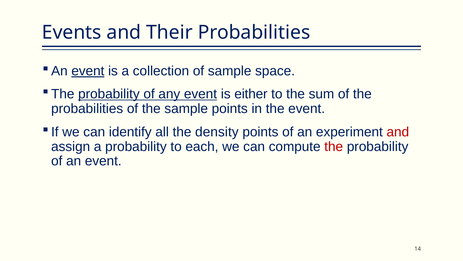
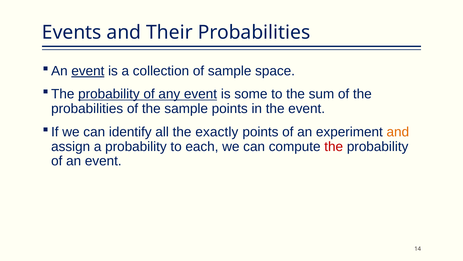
either: either -> some (251, 94)
density: density -> exactly (217, 132)
and colour: red -> orange (398, 132)
